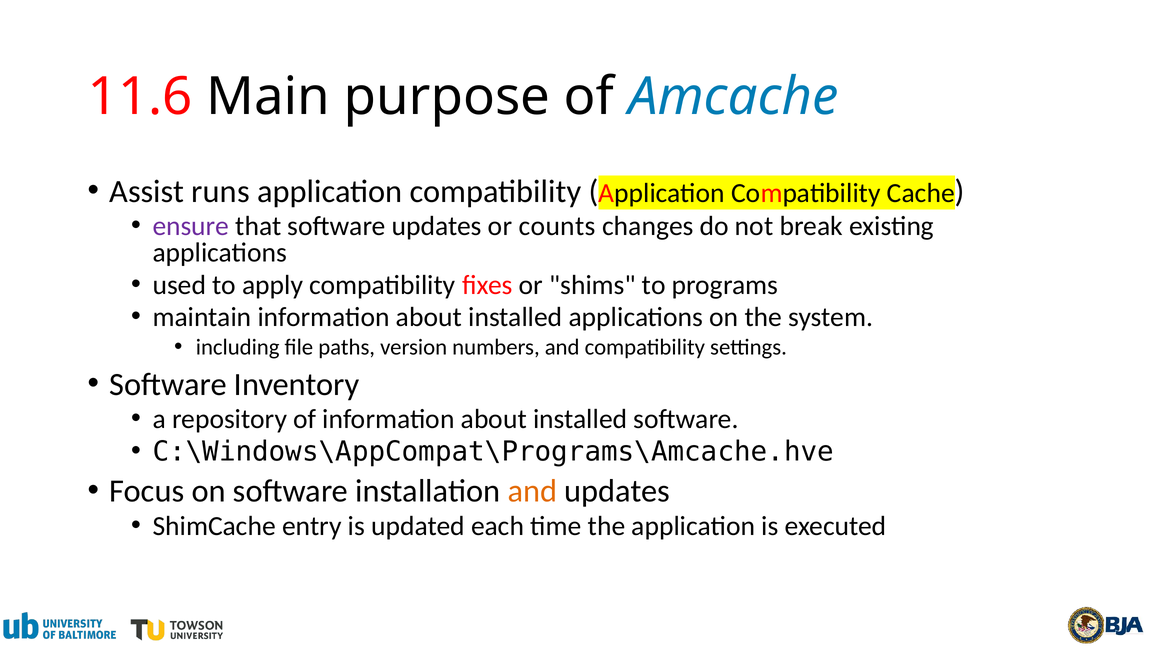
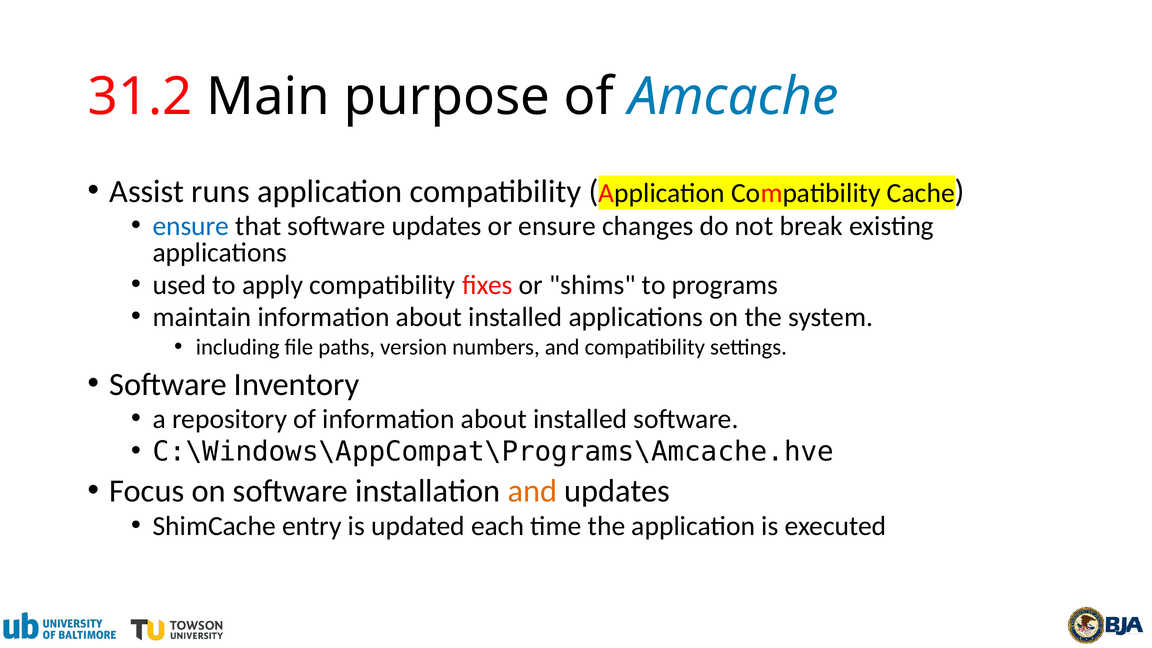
11.6: 11.6 -> 31.2 (140, 97)
ensure colour: purple -> blue (191, 226)
or counts: counts -> ensure (557, 226)
